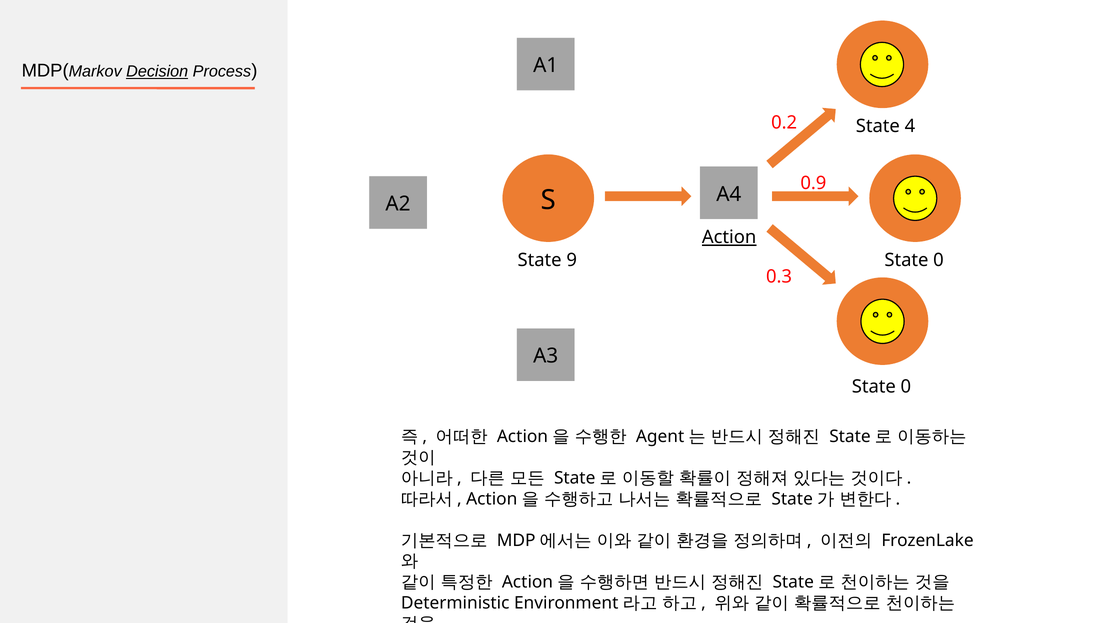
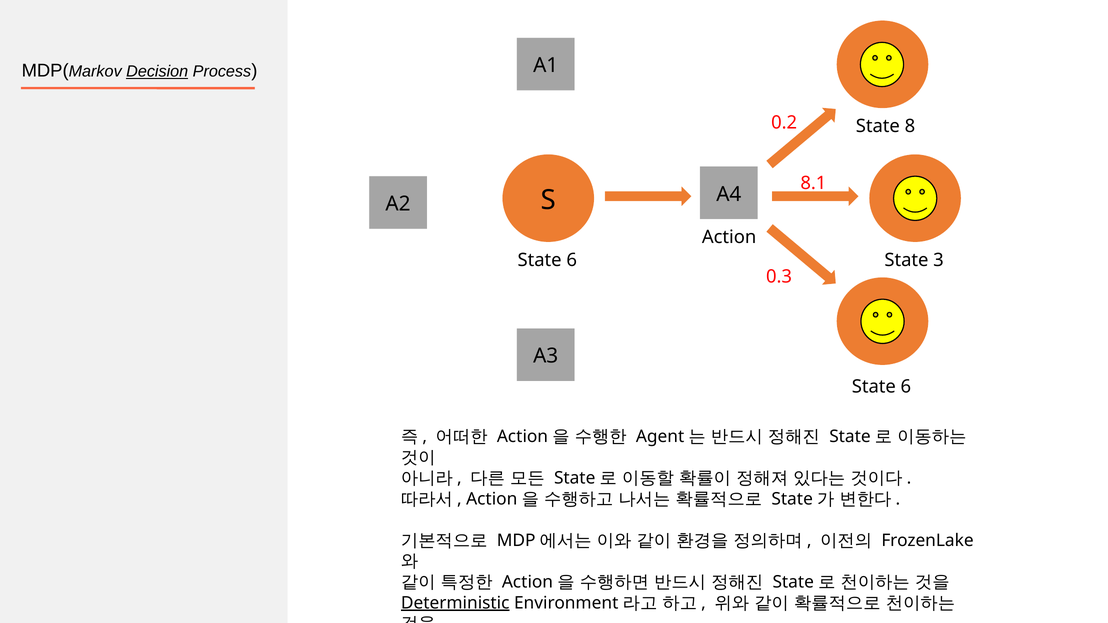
4: 4 -> 8 (910, 126)
0.9: 0.9 -> 8.1 (813, 183)
Action underline: present -> none (729, 237)
9: 9 -> 6 (572, 260)
0: 0 -> 3 (939, 260)
0: 0 -> 6 (906, 387)
Deterministic underline: none -> present (455, 603)
